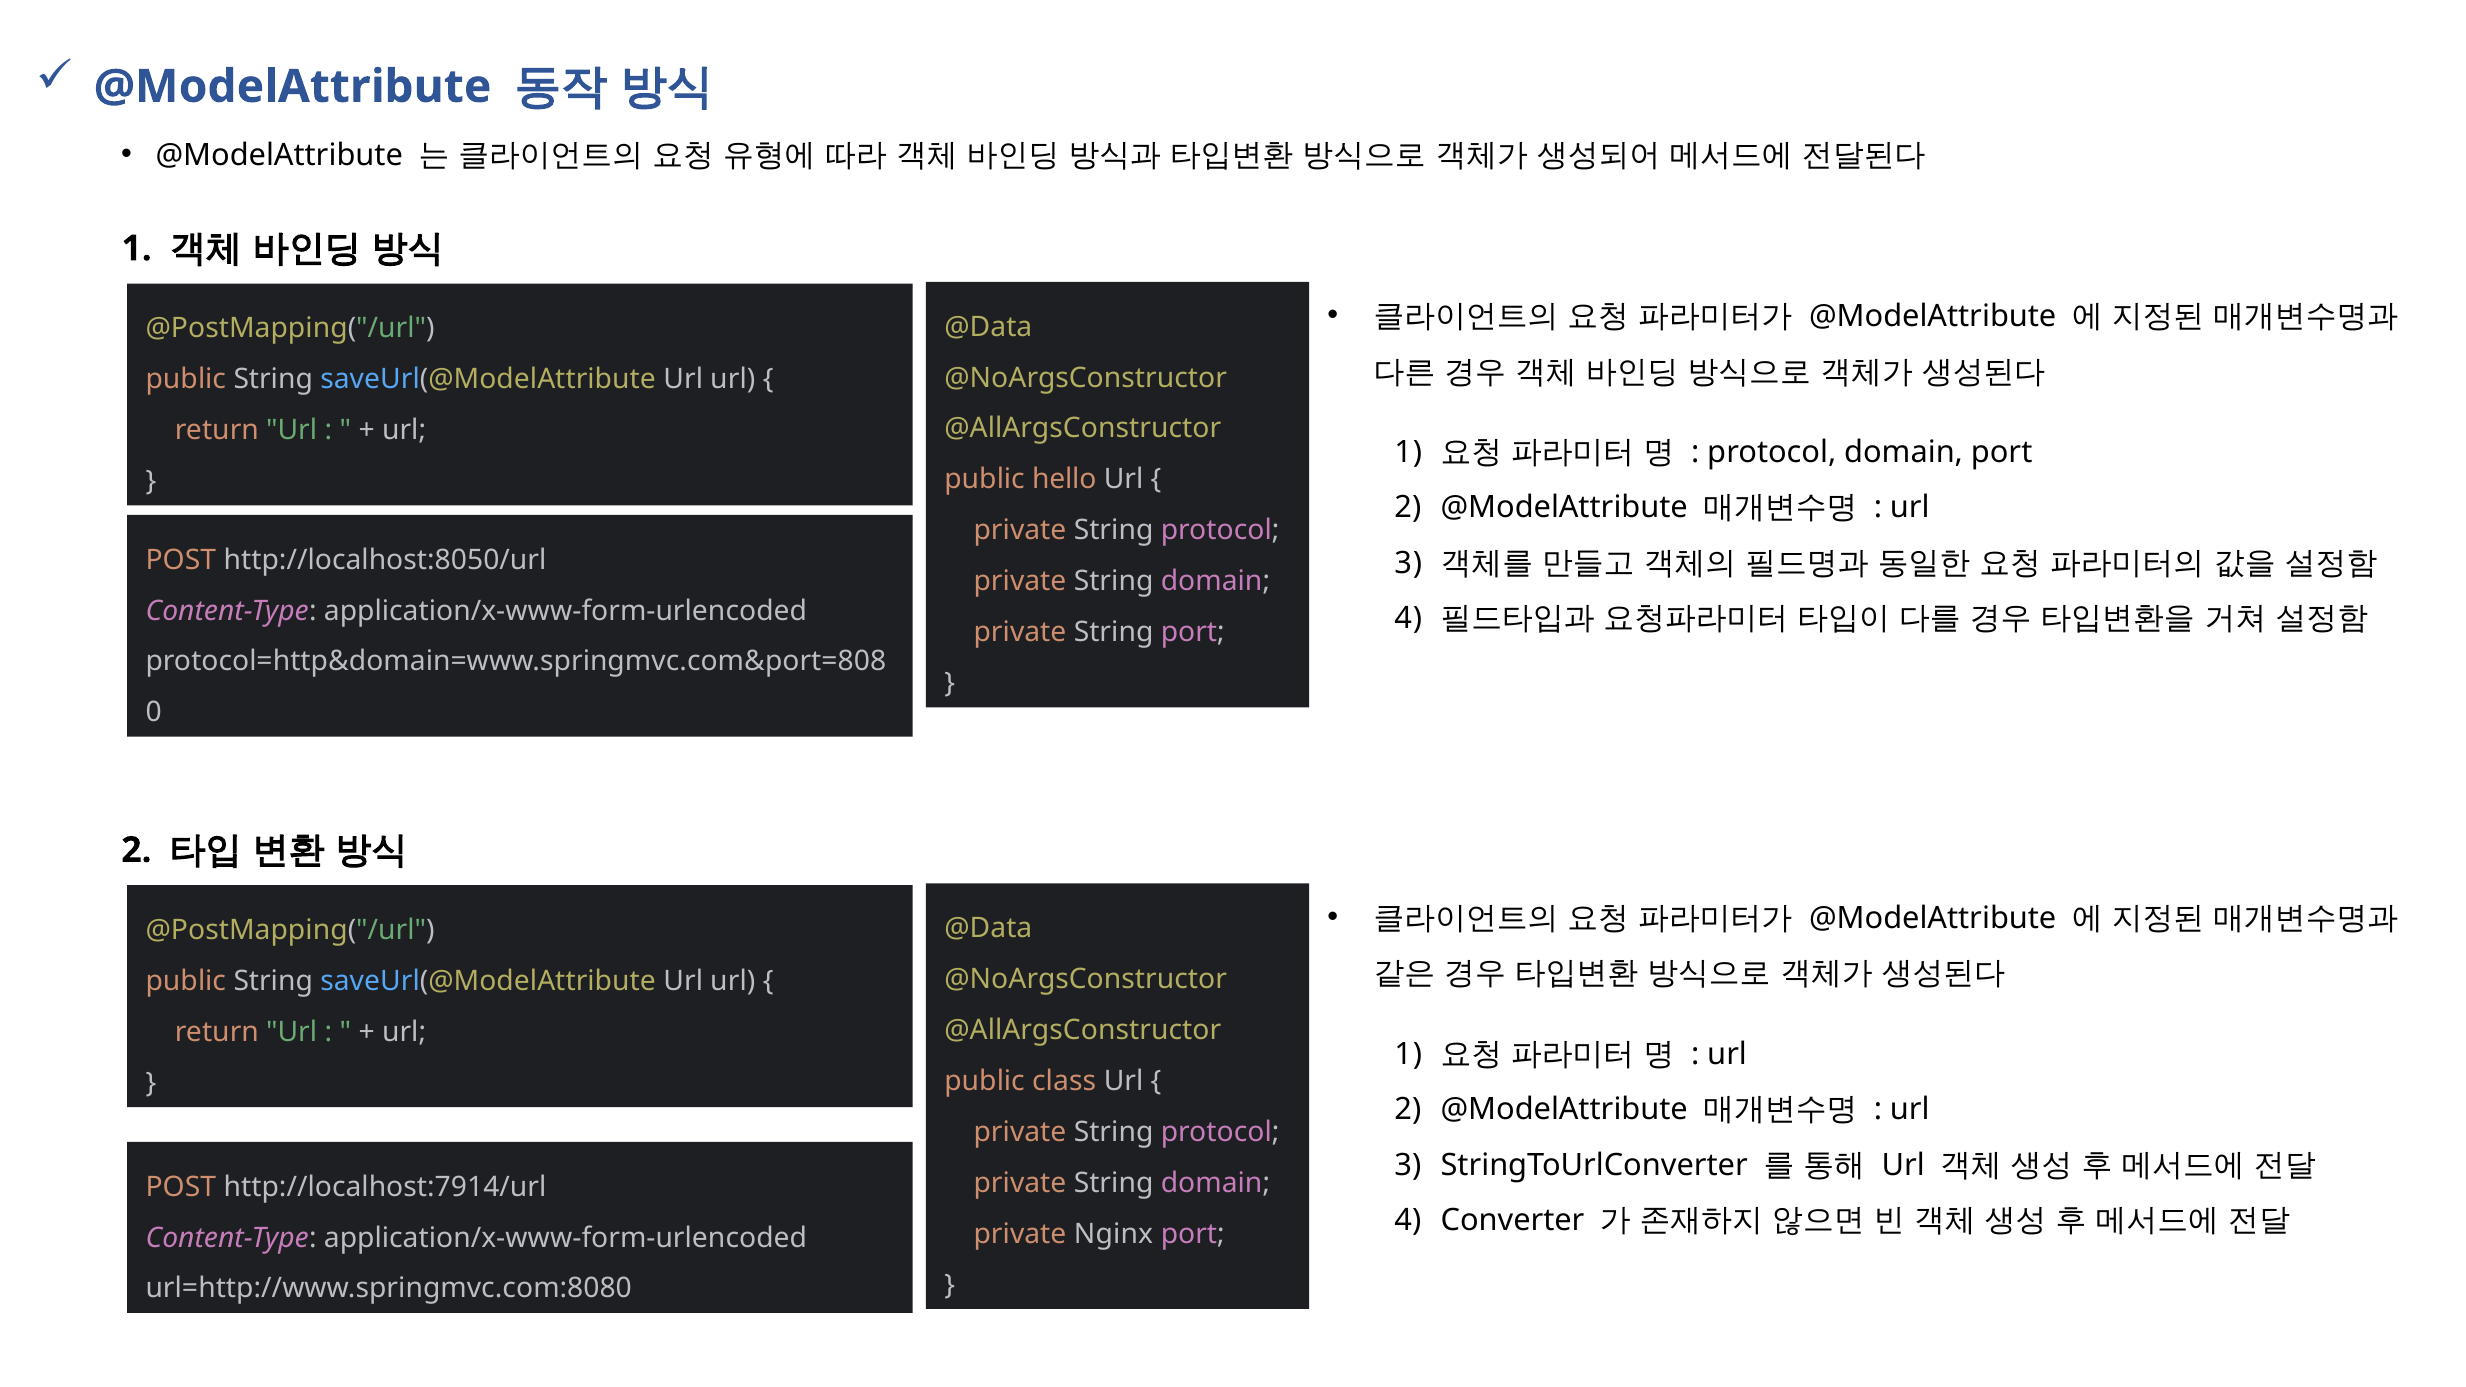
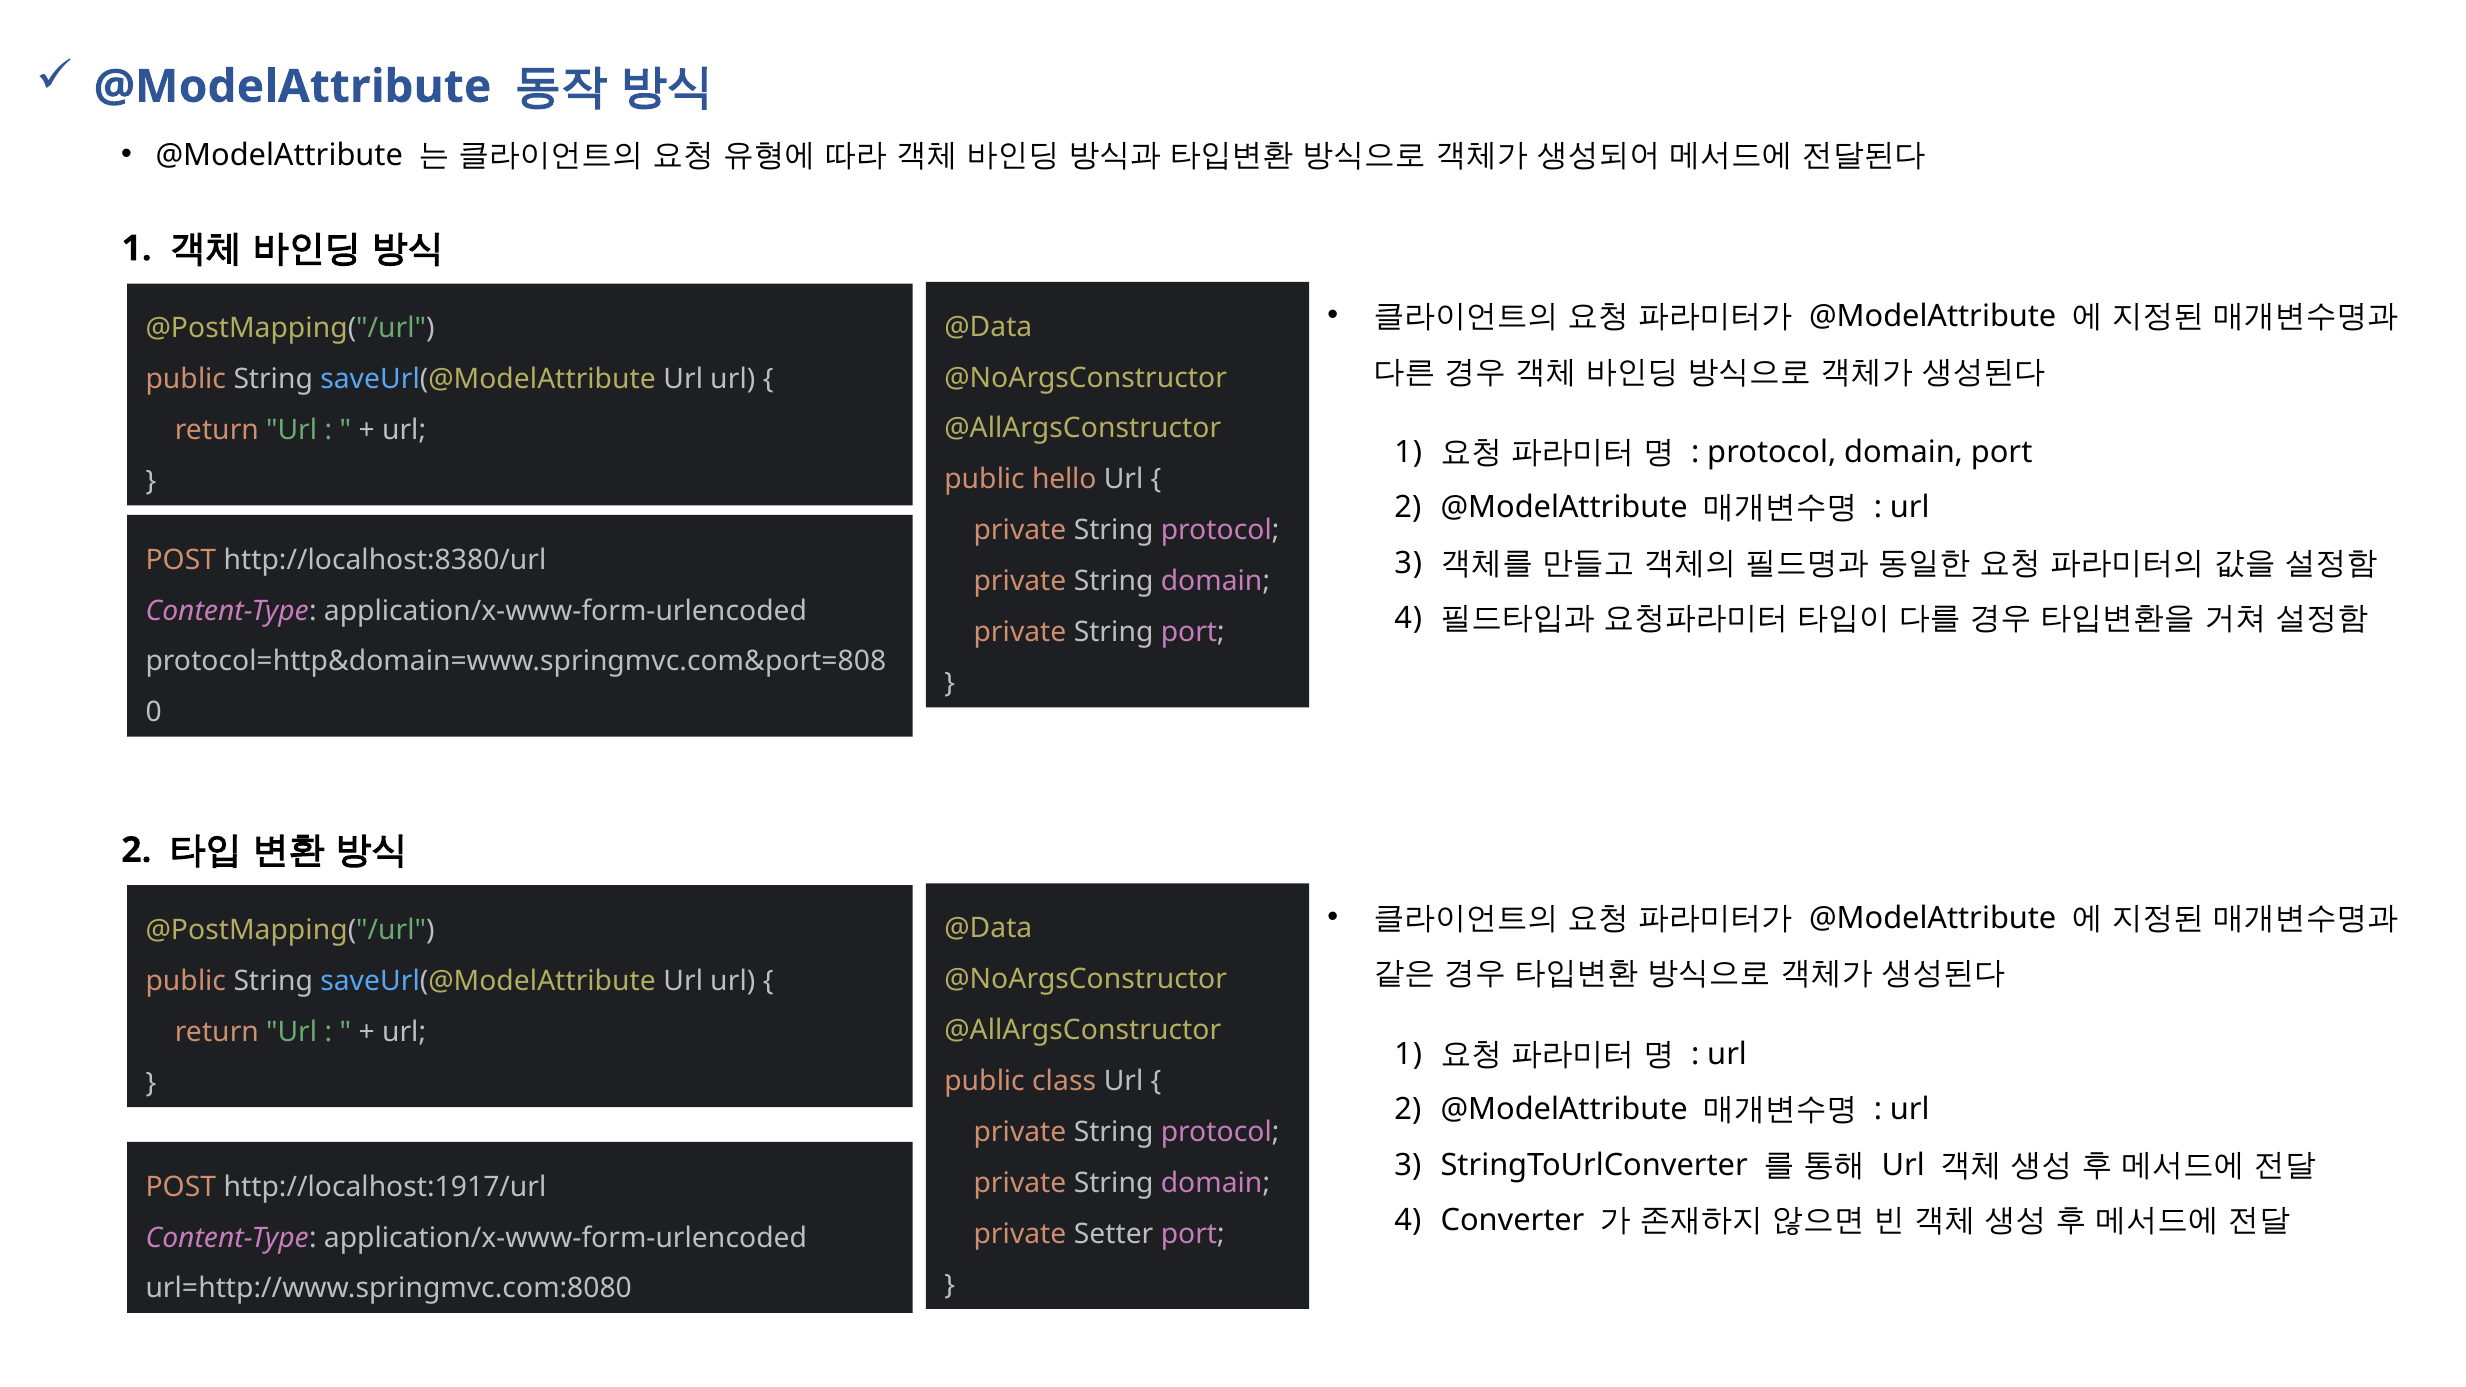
http://localhost:8050/url: http://localhost:8050/url -> http://localhost:8380/url (385, 560)
http://localhost:7914/url: http://localhost:7914/url -> http://localhost:1917/url (385, 1187)
Nginx: Nginx -> Setter (1114, 1234)
